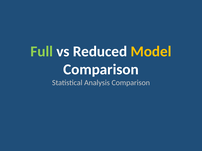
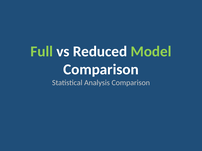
Model colour: yellow -> light green (151, 52)
